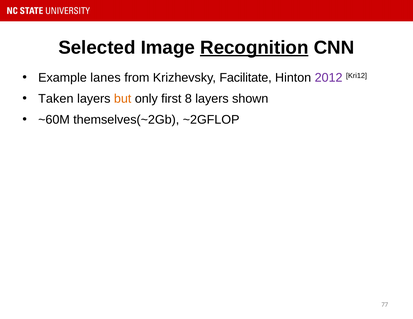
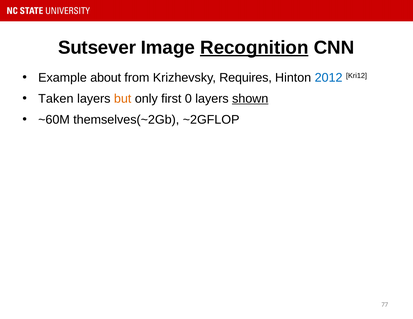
Selected: Selected -> Sutsever (97, 48)
lanes: lanes -> about (106, 78)
Facilitate: Facilitate -> Requires (246, 78)
2012 colour: purple -> blue (329, 78)
8: 8 -> 0 (188, 99)
shown underline: none -> present (250, 99)
